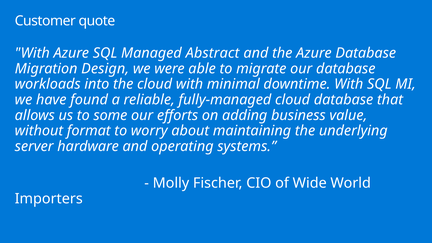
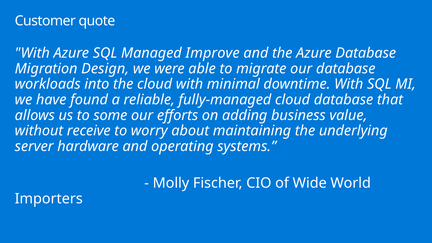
Abstract: Abstract -> Improve (213, 53)
format: format -> receive (89, 131)
